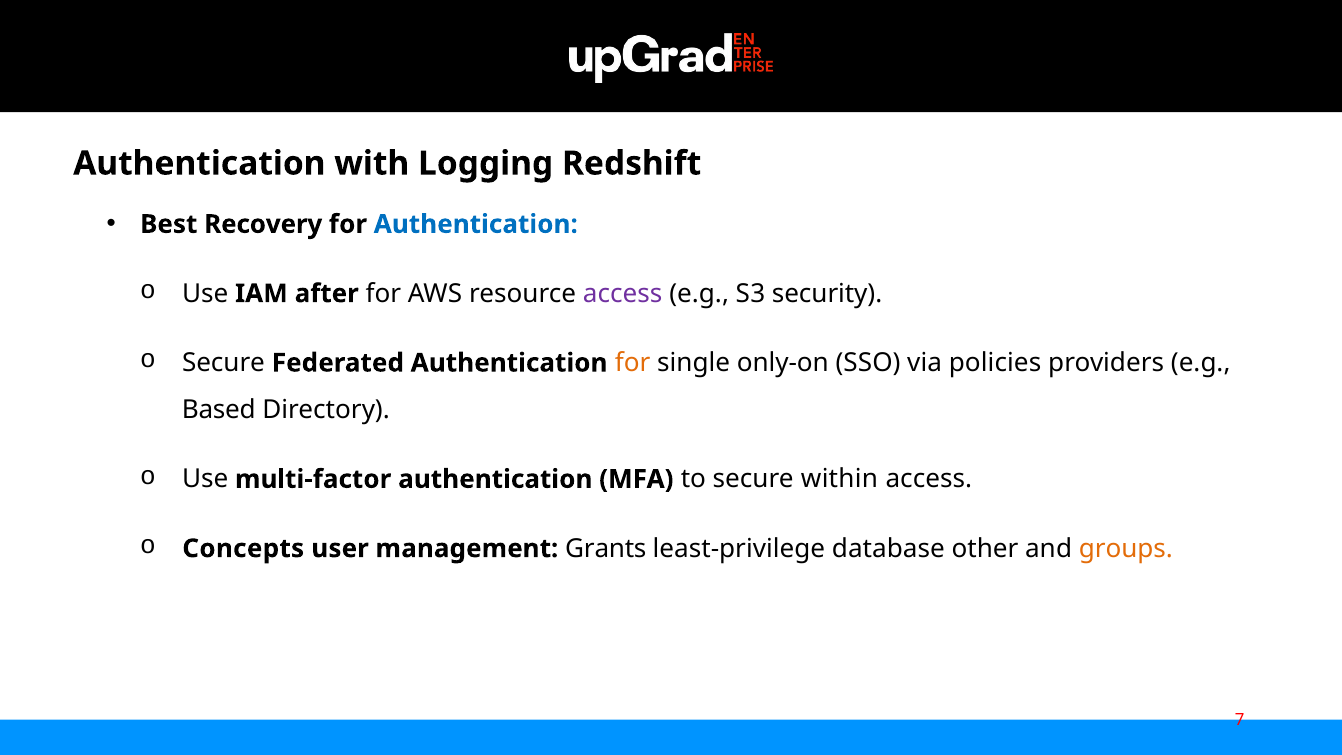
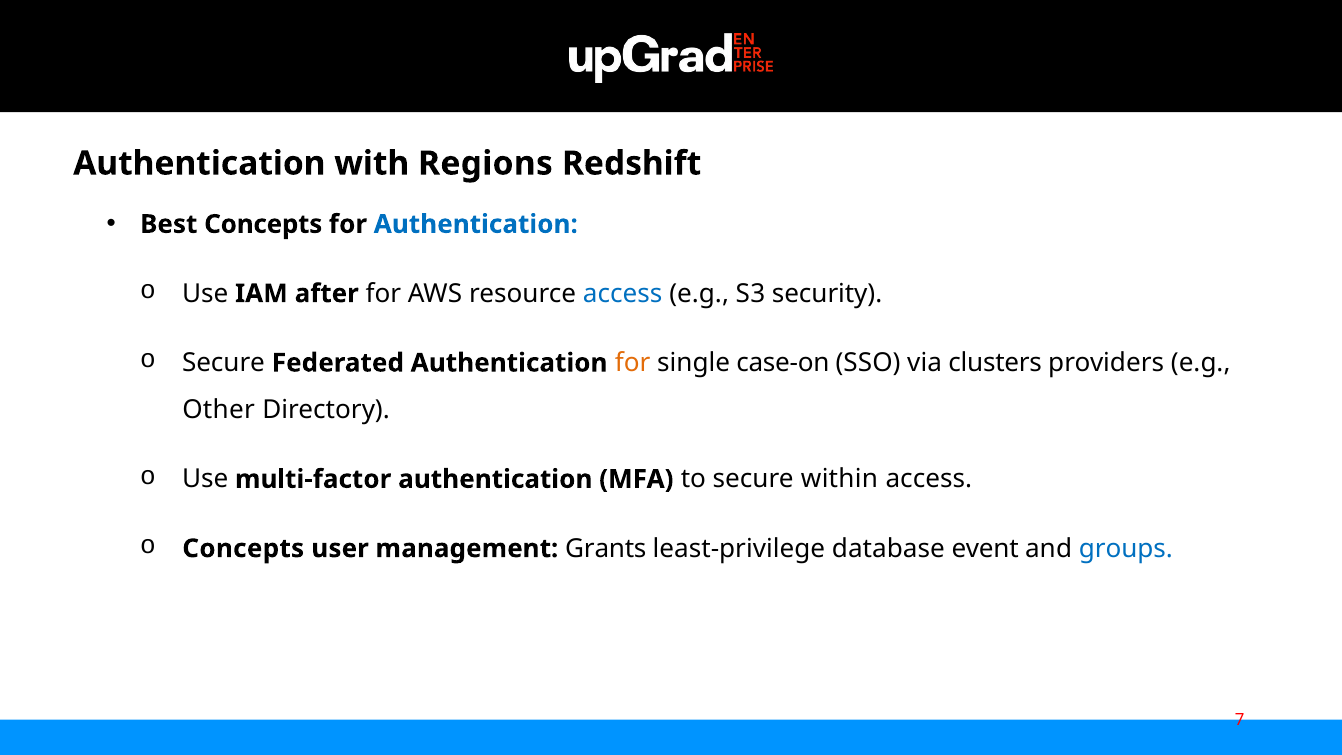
Logging: Logging -> Regions (485, 163)
Best Recovery: Recovery -> Concepts (263, 224)
access colour: purple -> blue (623, 294)
only-on: only-on -> case-on (783, 363)
policies: policies -> clusters (995, 363)
Based: Based -> Other (219, 410)
other: other -> event (985, 548)
groups colour: orange -> blue (1126, 548)
